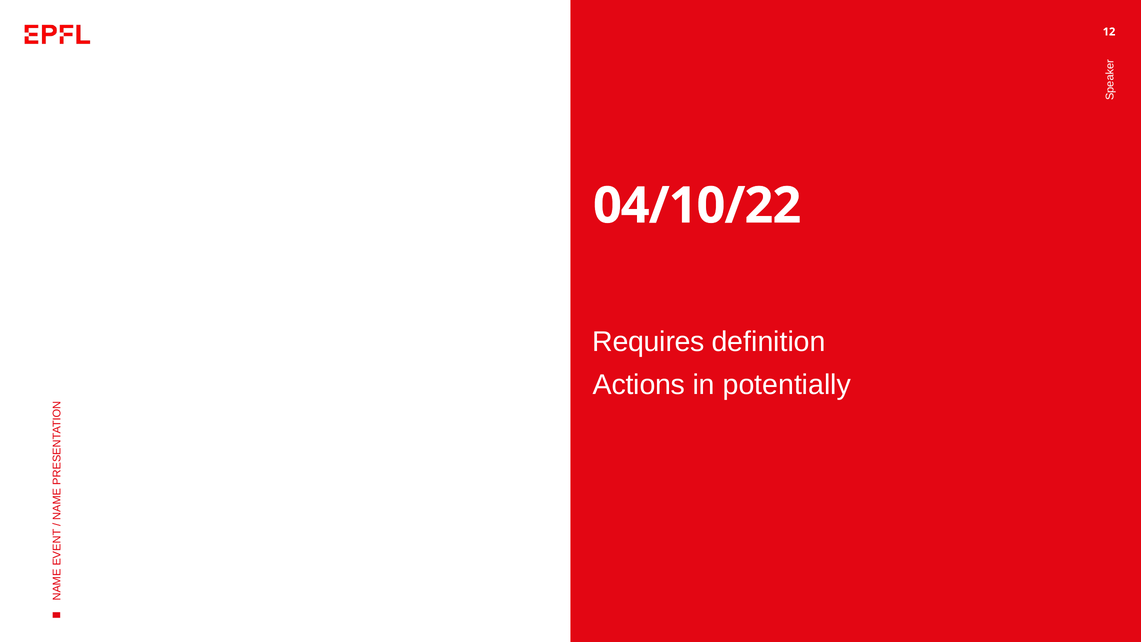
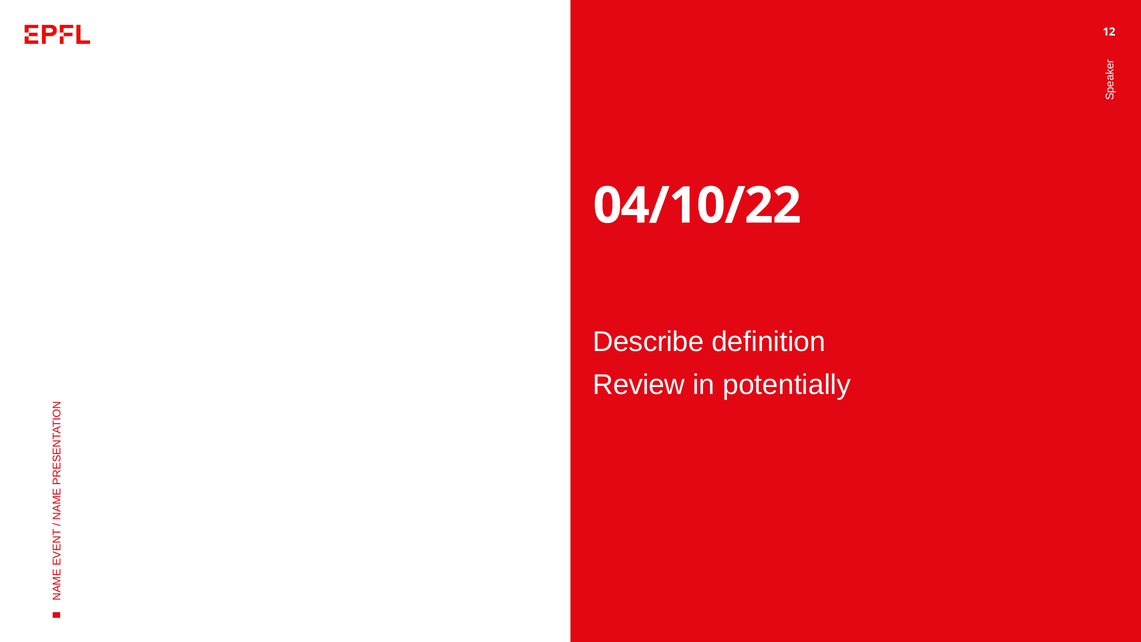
Requires: Requires -> Describe (648, 342)
Actions: Actions -> Review (639, 385)
